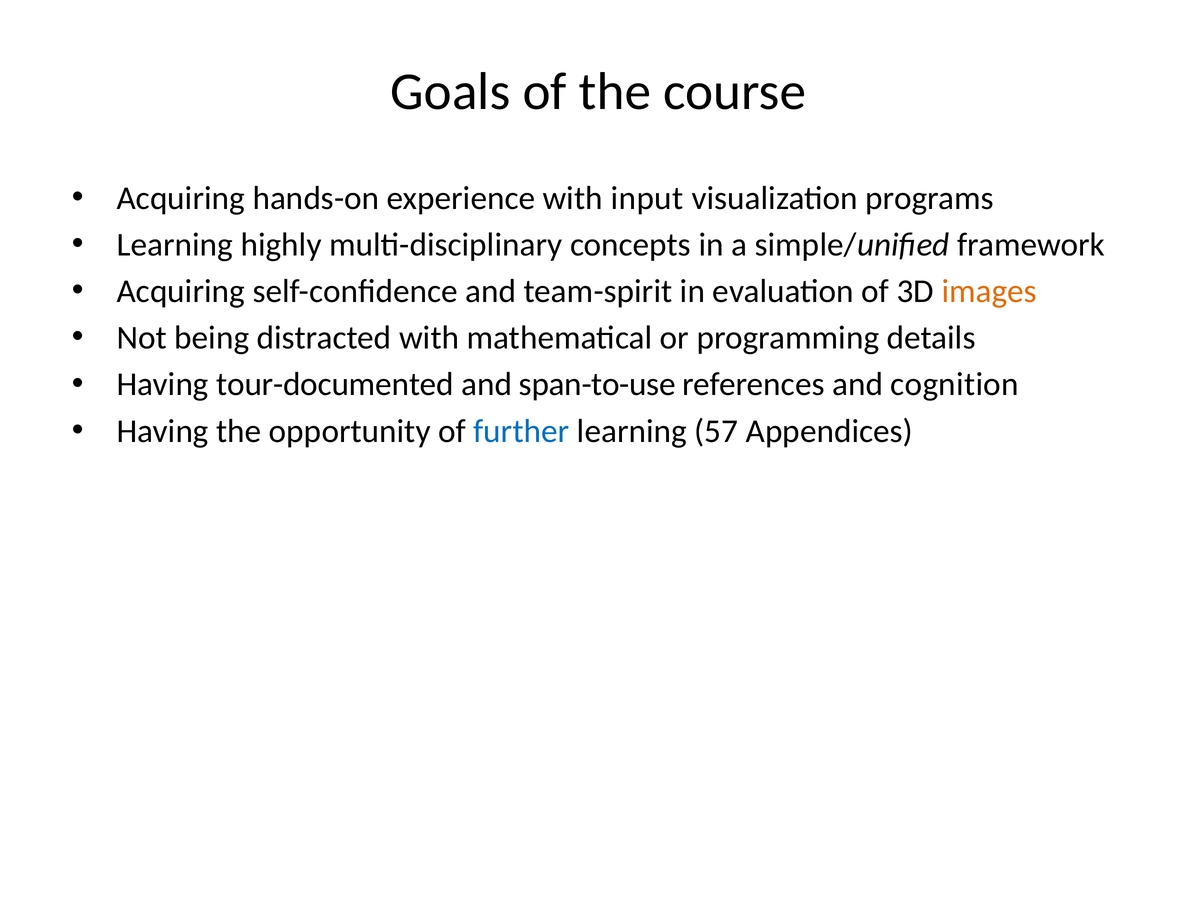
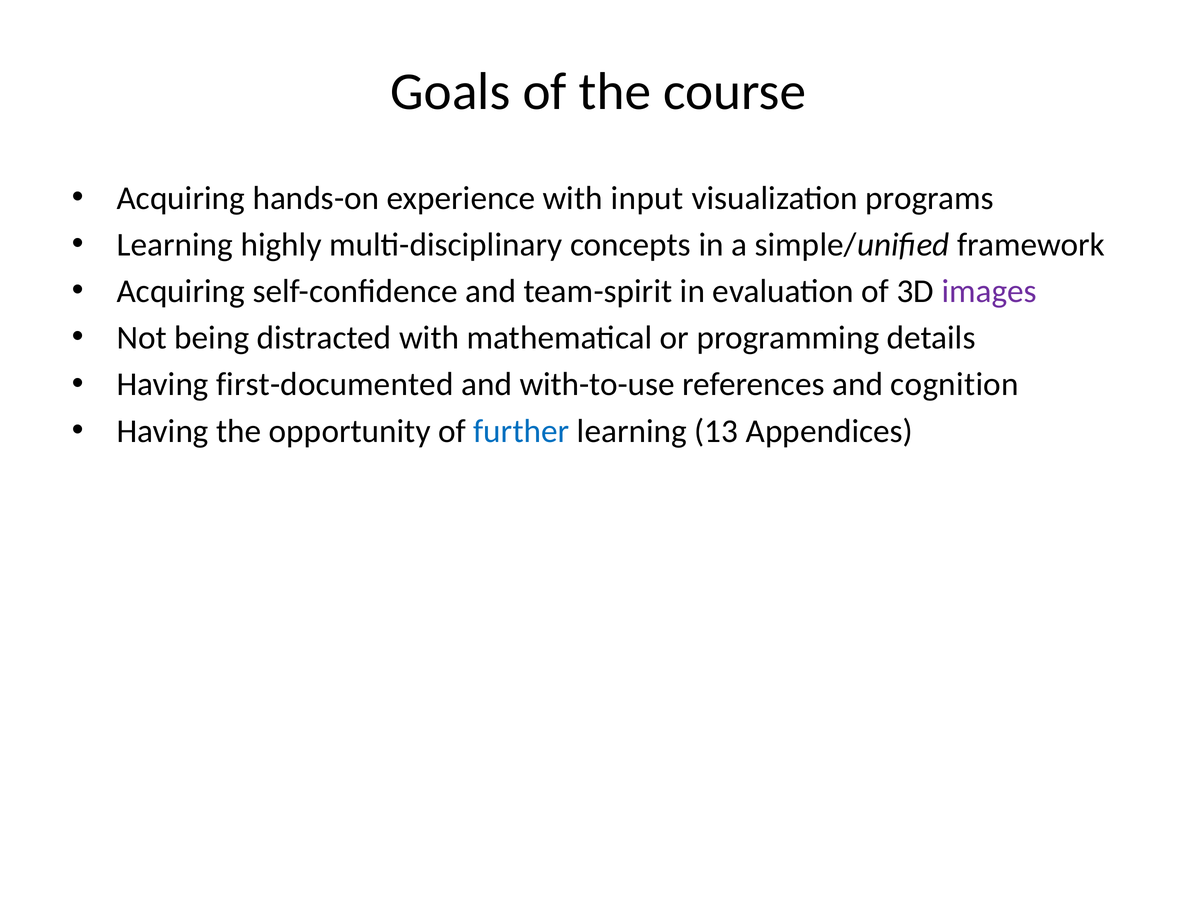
images colour: orange -> purple (989, 291)
tour-documented: tour-documented -> first-documented (335, 384)
span-to-use: span-to-use -> with-to-use (597, 384)
57: 57 -> 13 (716, 431)
